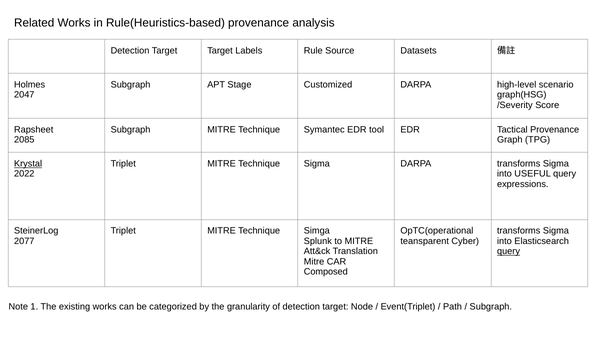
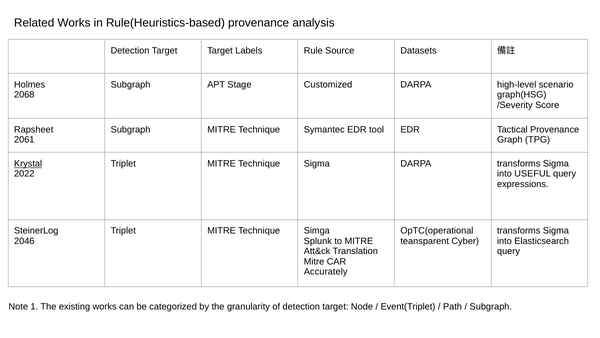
2047: 2047 -> 2068 (24, 95)
2085: 2085 -> 2061 (24, 140)
2077: 2077 -> 2046 (24, 241)
query underline: present -> none (509, 251)
Composed: Composed -> Accurately (326, 271)
